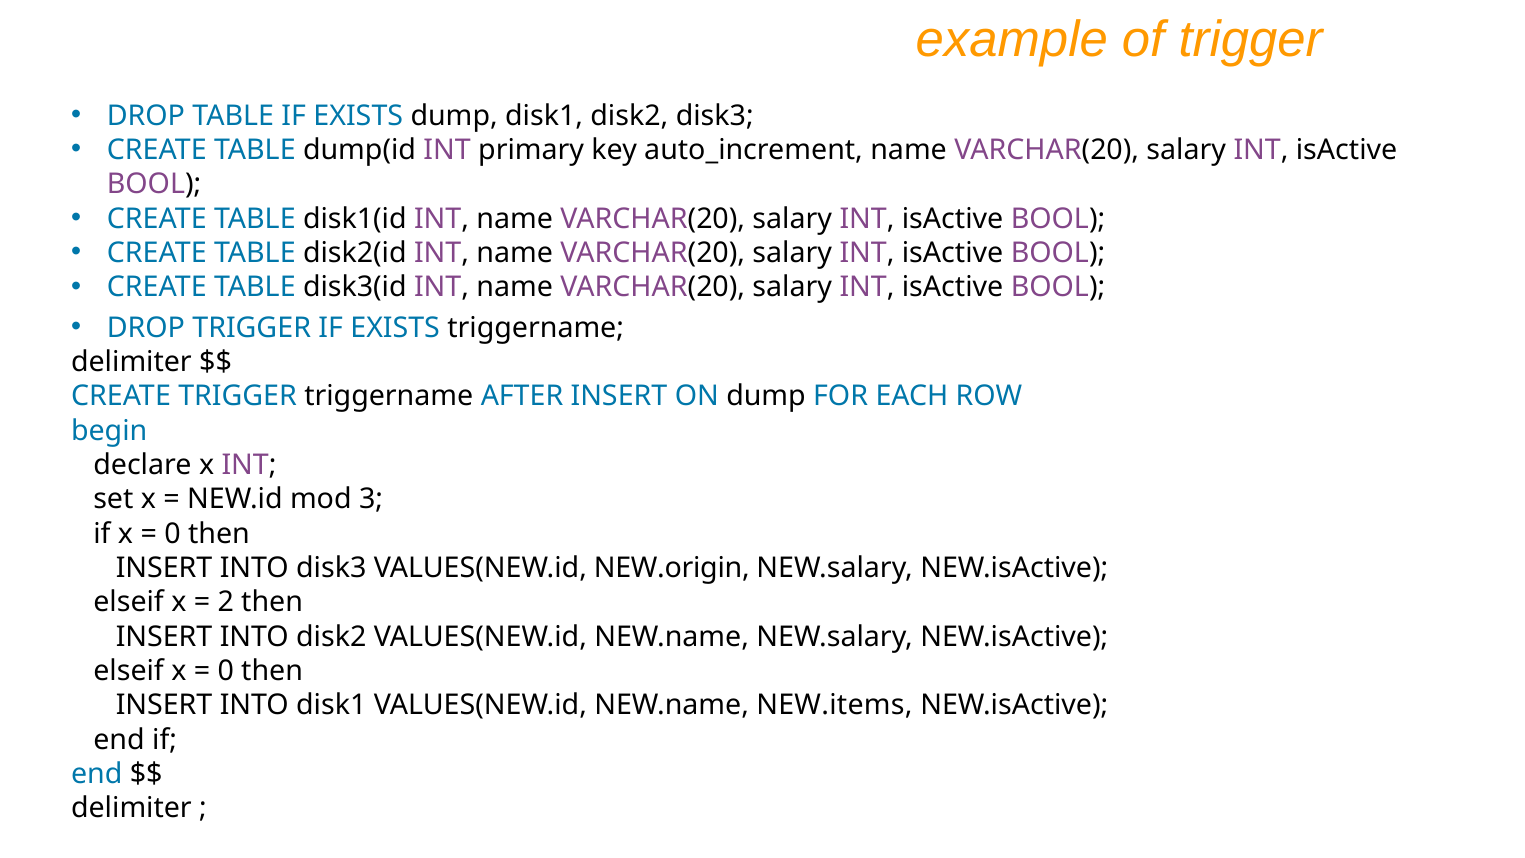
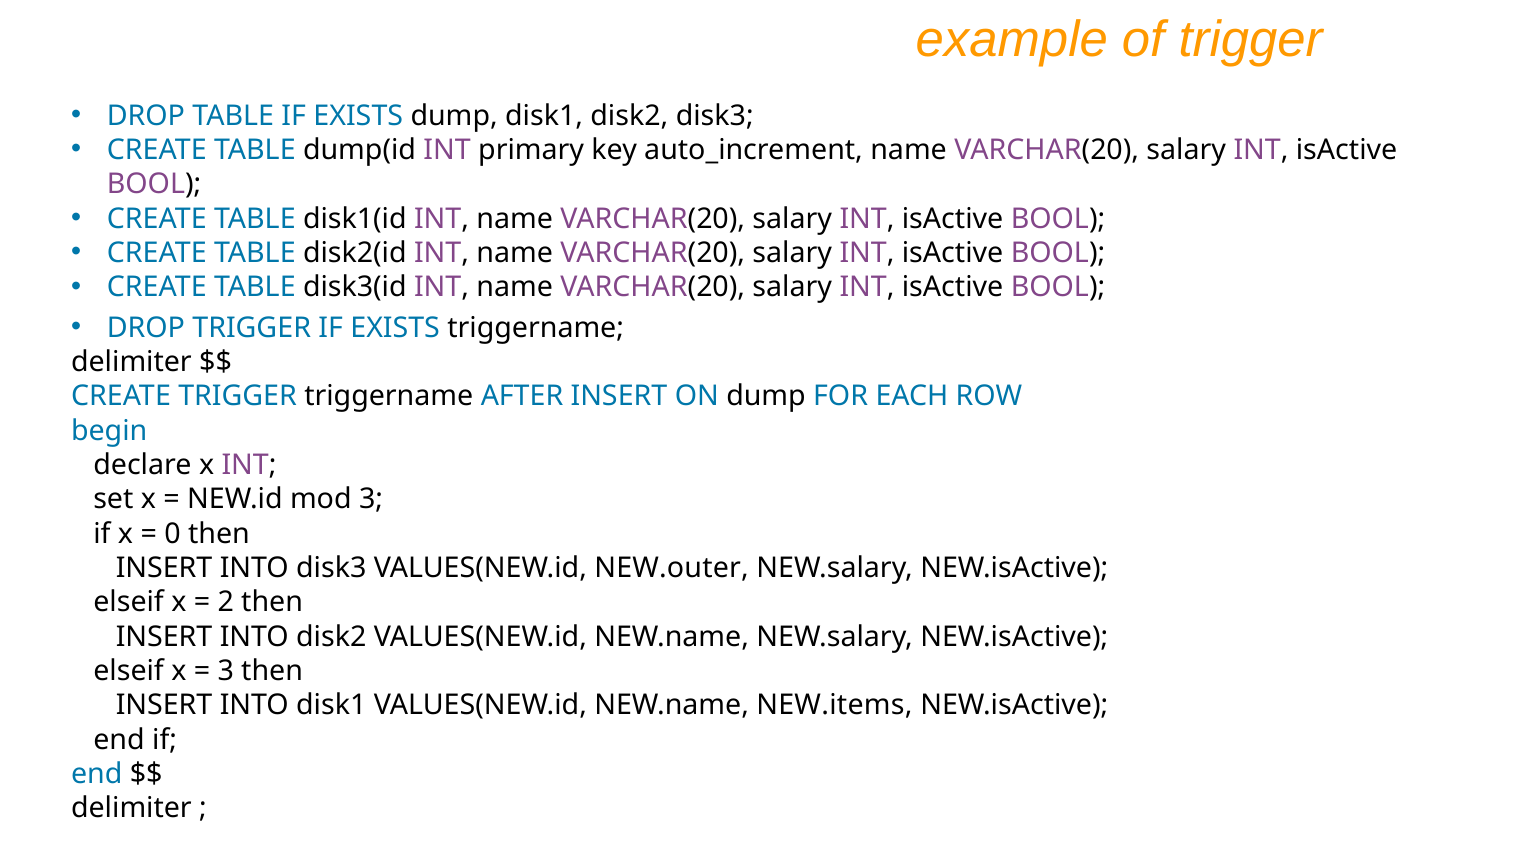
NEW.origin: NEW.origin -> NEW.outer (672, 568)
0: 0 -> 3 (226, 671)
